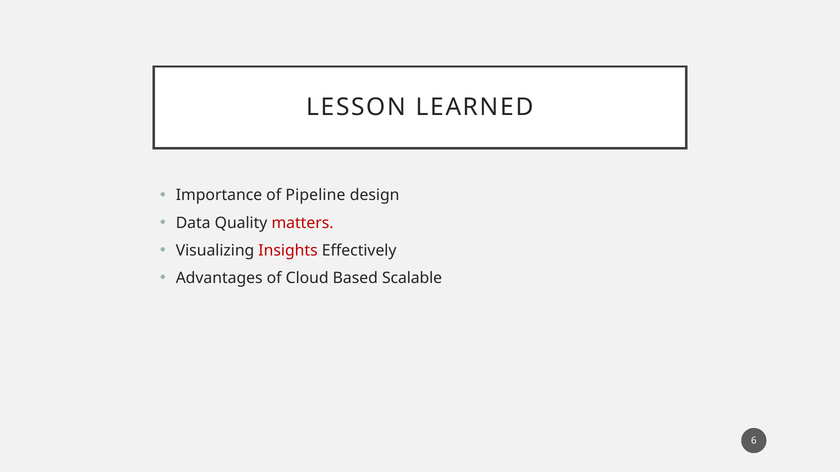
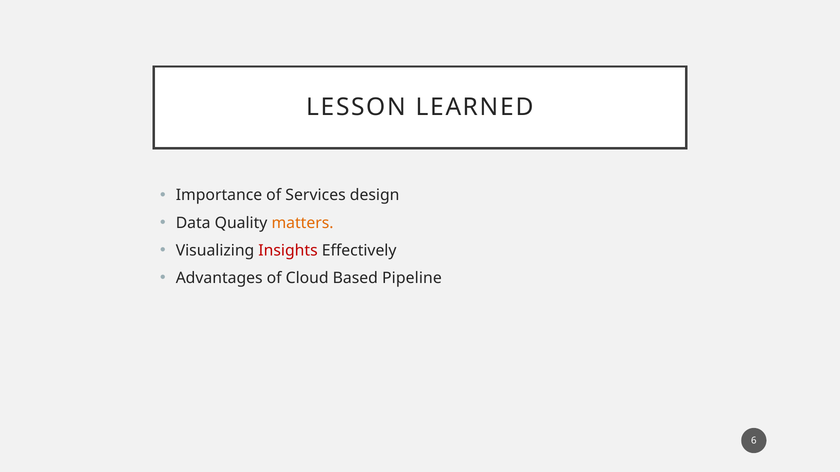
Pipeline: Pipeline -> Services (316, 195)
matters colour: red -> orange (303, 223)
Scalable: Scalable -> Pipeline (412, 278)
